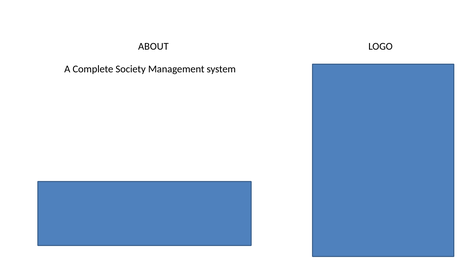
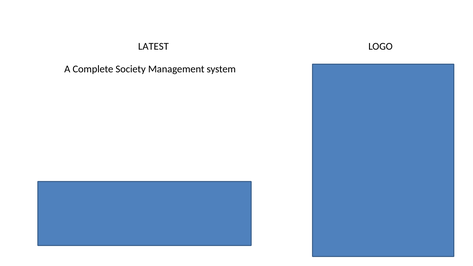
ABOUT: ABOUT -> LATEST (153, 46)
